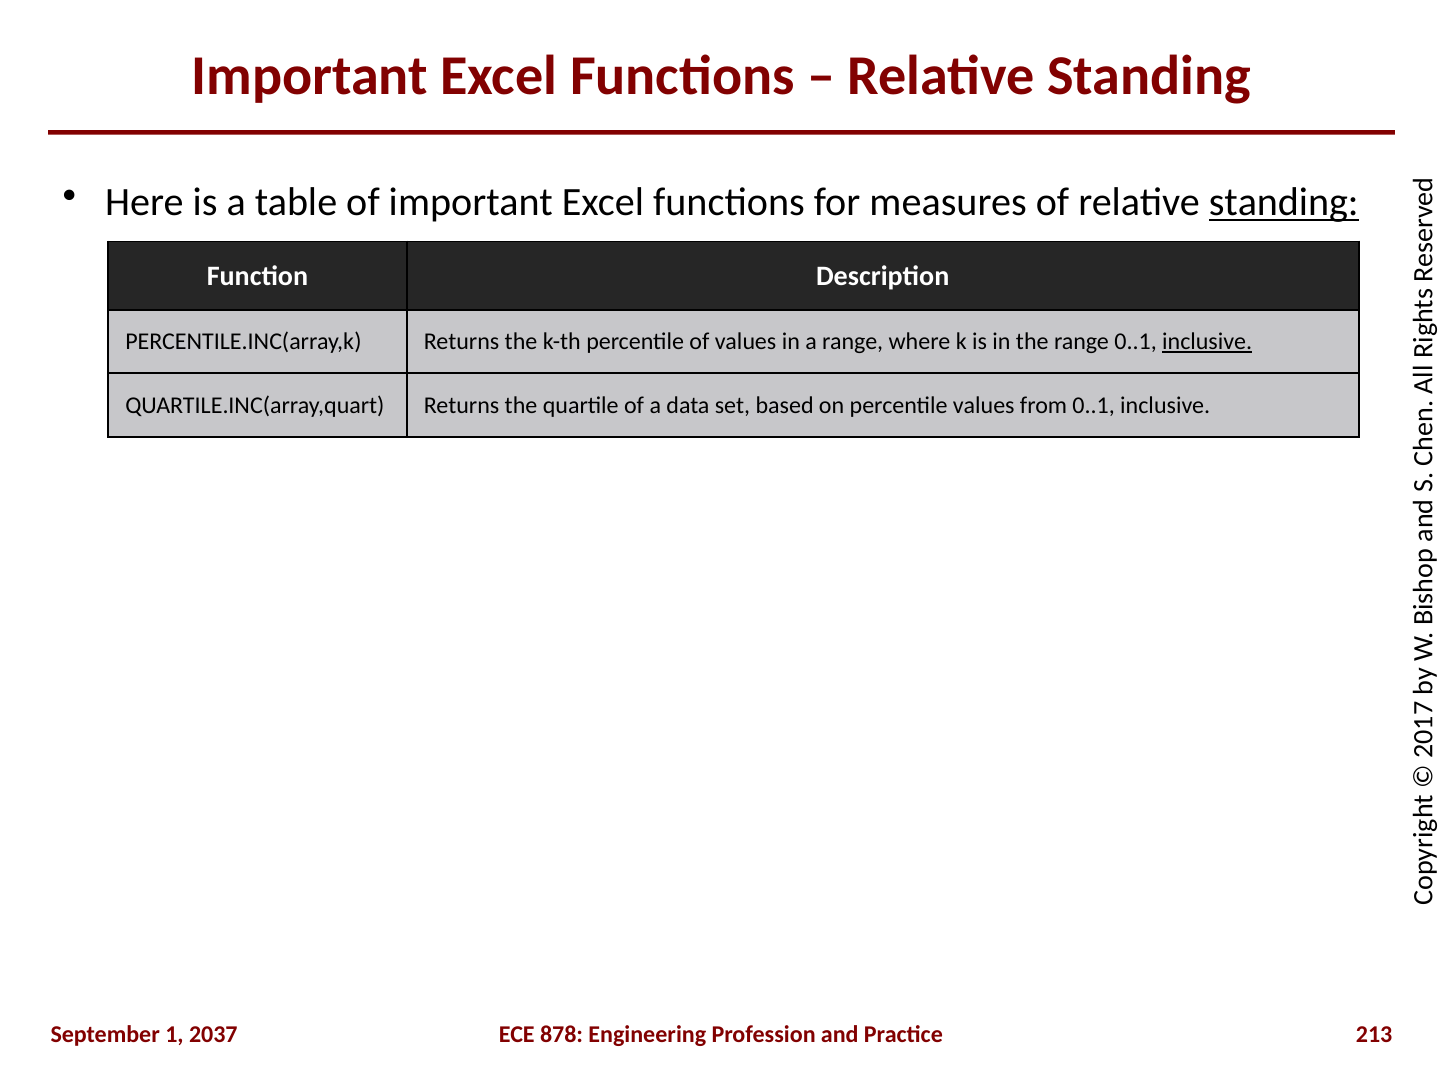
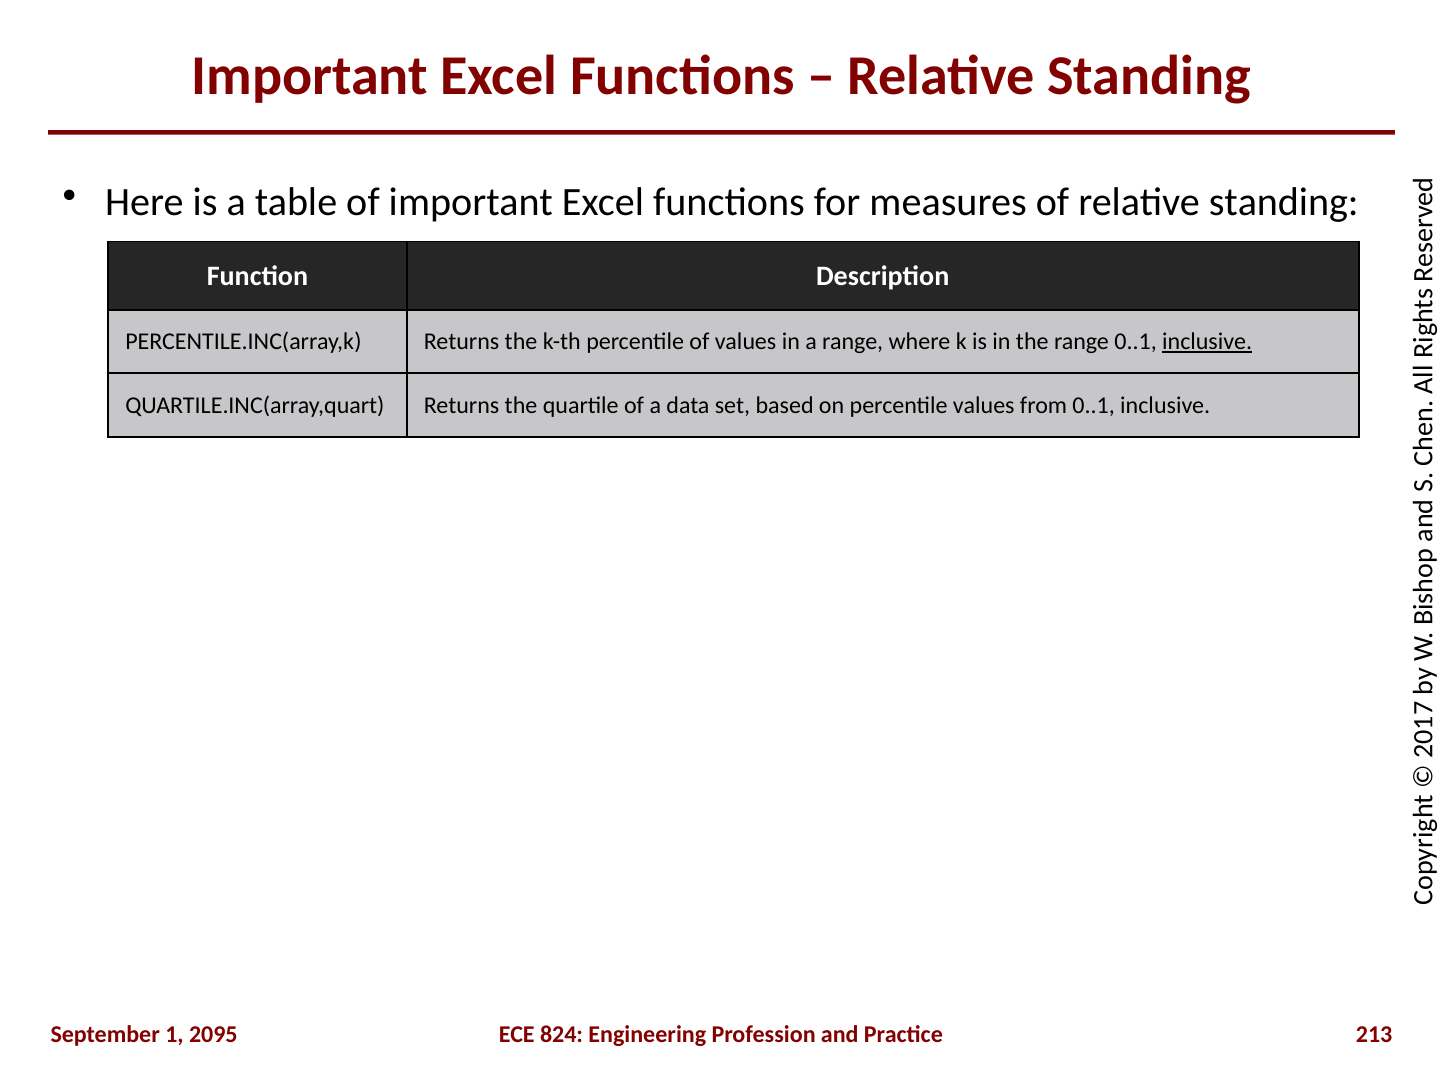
standing underline: present -> none (1284, 202)
2037: 2037 -> 2095 (213, 1033)
878: 878 -> 824 (562, 1033)
